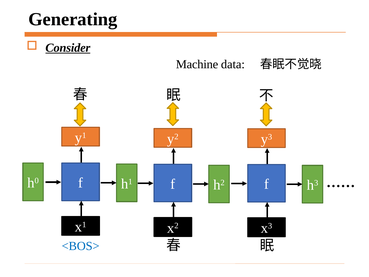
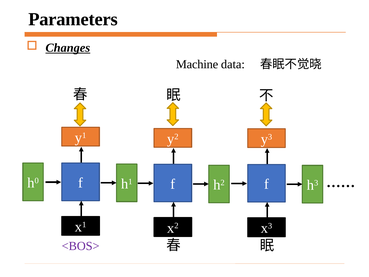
Generating: Generating -> Parameters (73, 19)
Consider: Consider -> Changes (68, 48)
<BOS> colour: blue -> purple (81, 246)
